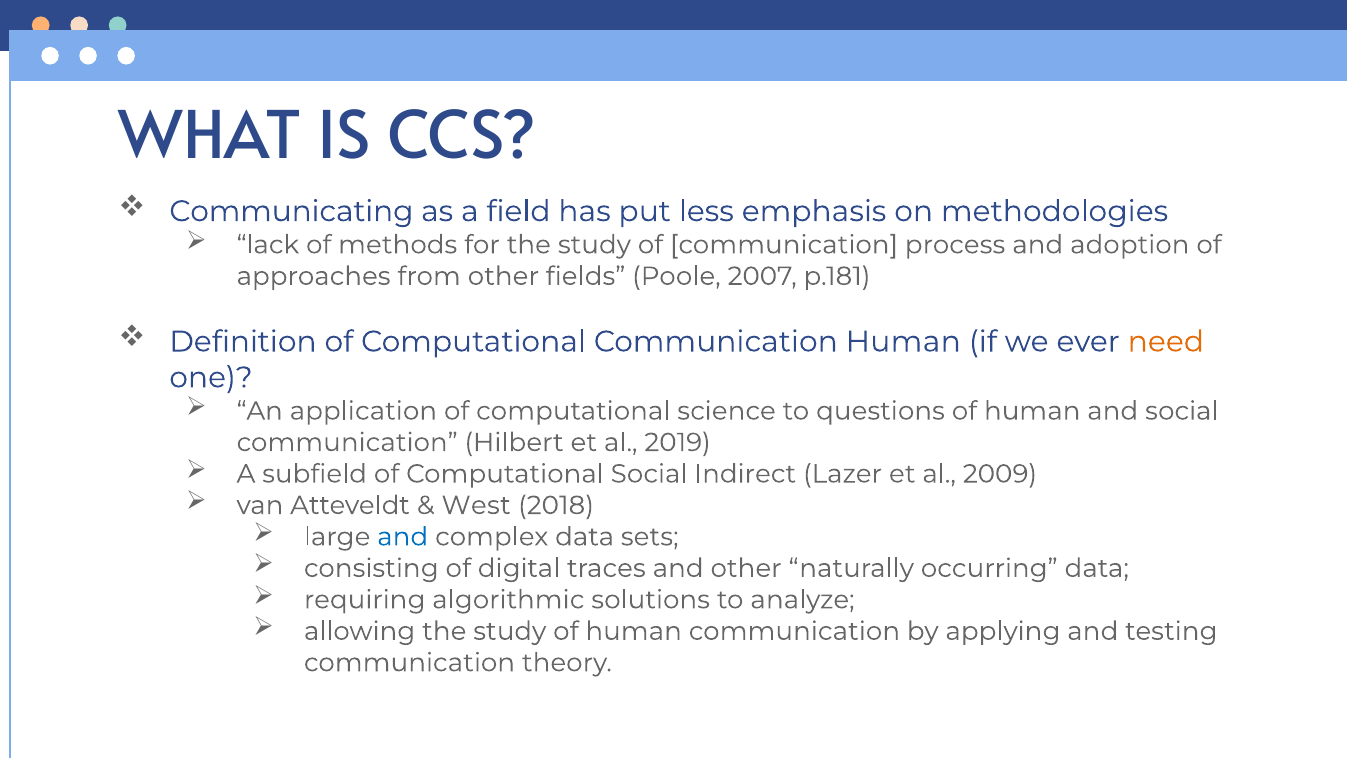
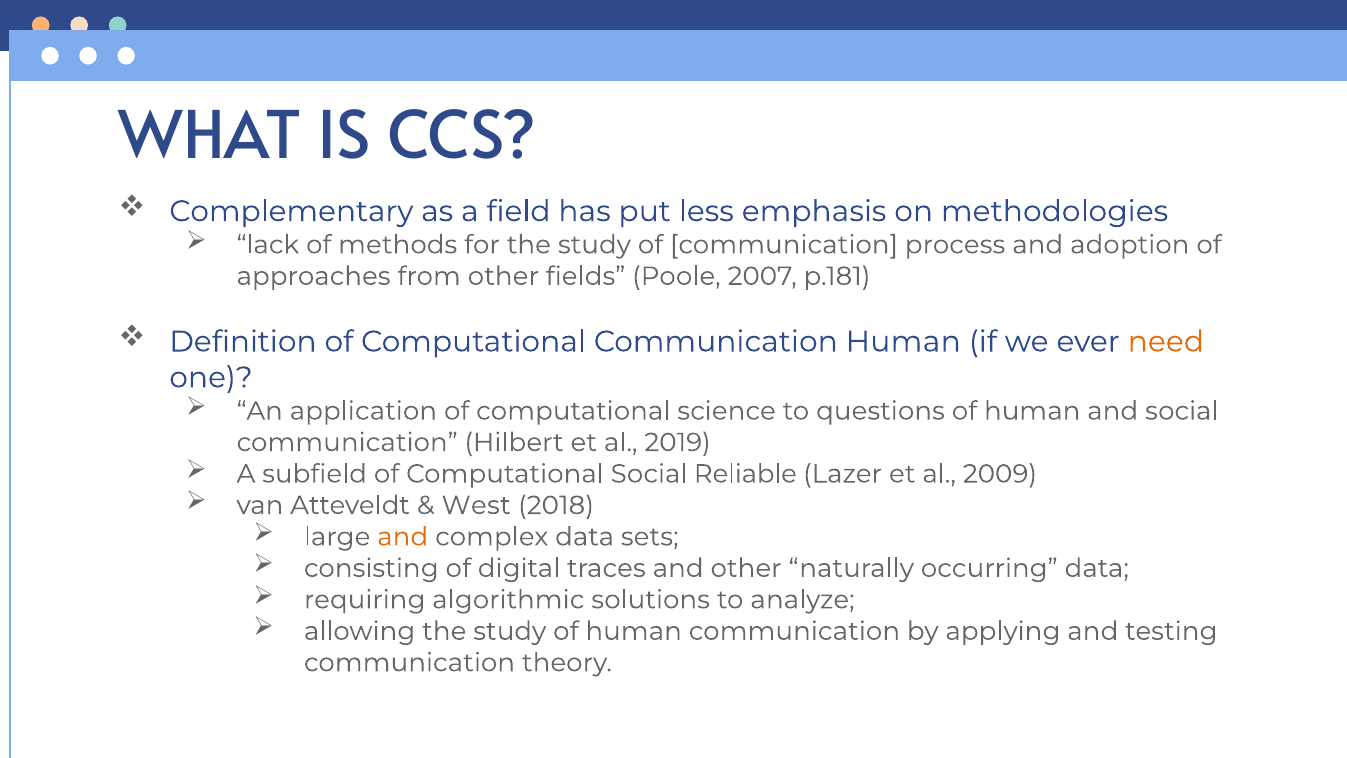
Communicating: Communicating -> Complementary (291, 211)
Indirect: Indirect -> Reliable (745, 474)
and colour: blue -> orange (403, 537)
